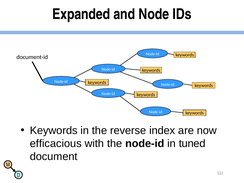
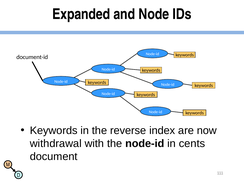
efficacious: efficacious -> withdrawal (56, 144)
tuned: tuned -> cents (192, 144)
